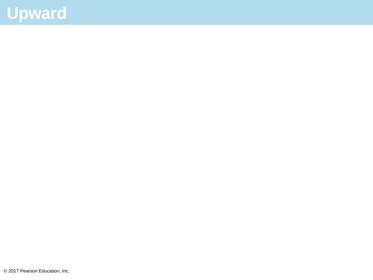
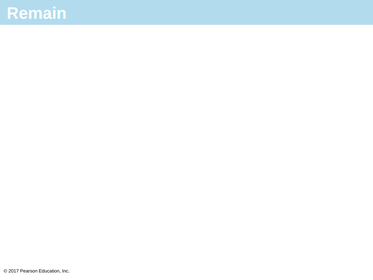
Upward: Upward -> Remain (37, 13)
